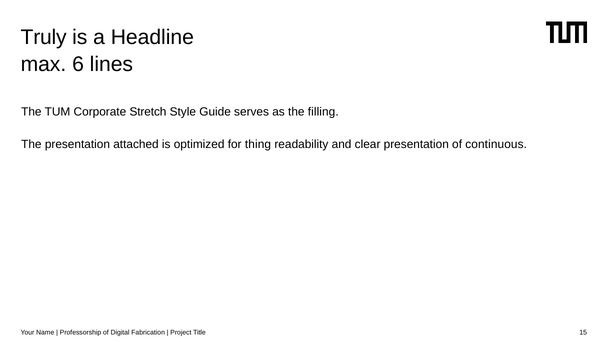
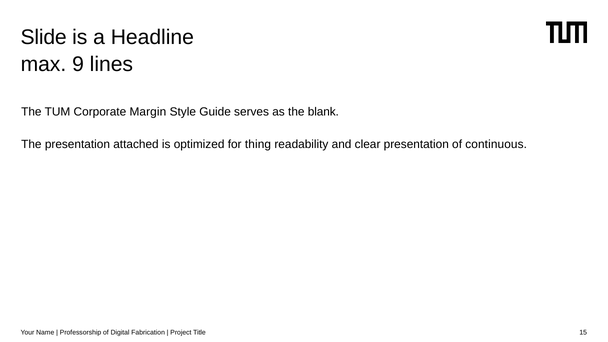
Truly: Truly -> Slide (44, 37)
6: 6 -> 9 (78, 64)
Stretch: Stretch -> Margin (148, 112)
filling: filling -> blank (323, 112)
